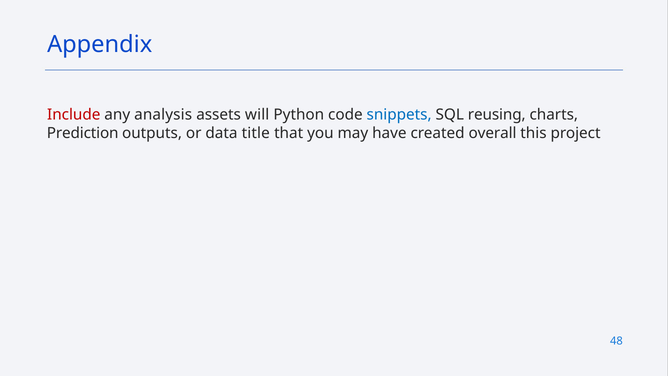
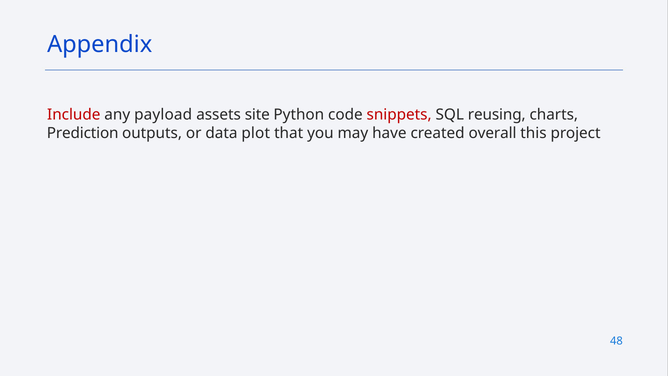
analysis: analysis -> payload (163, 115)
will: will -> site (257, 115)
snippets colour: blue -> red (399, 115)
title: title -> plot (256, 133)
